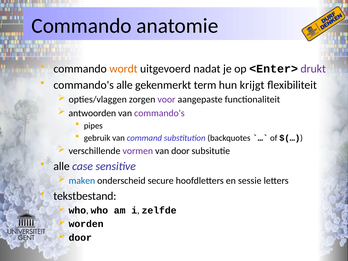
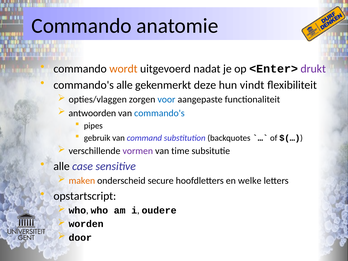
term: term -> deze (205, 85)
krijgt: krijgt -> vindt (252, 85)
voor colour: purple -> blue (166, 100)
commando's colour: purple -> blue (159, 113)
van door: door -> time (180, 151)
maken colour: blue -> orange (82, 181)
sessie: sessie -> welke (250, 181)
tekstbestand: tekstbestand -> opstartscript (85, 196)
zelfde: zelfde -> oudere (159, 211)
